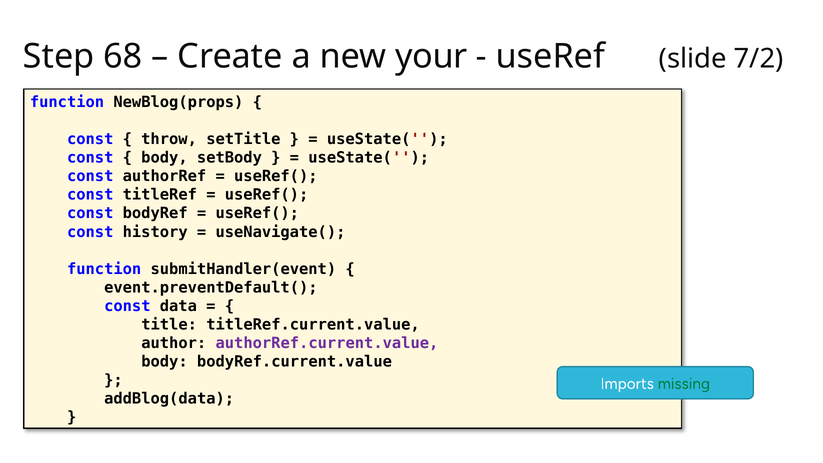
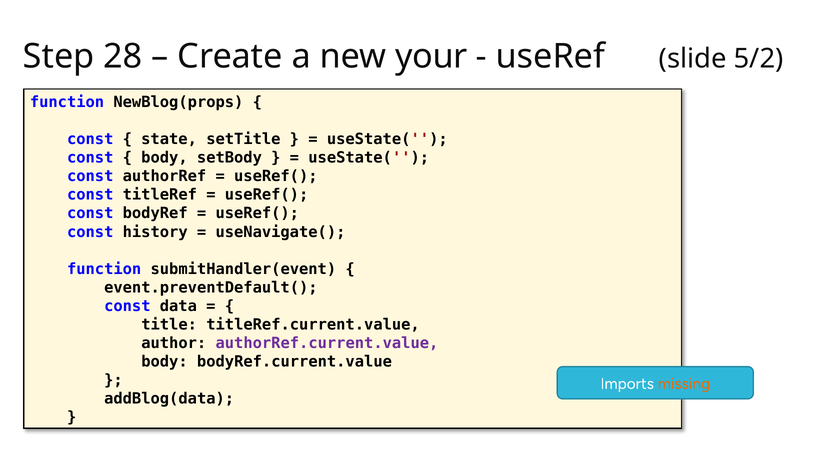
68: 68 -> 28 (123, 56)
7/2: 7/2 -> 5/2 (759, 59)
throw: throw -> state (169, 139)
missing colour: green -> orange (684, 384)
